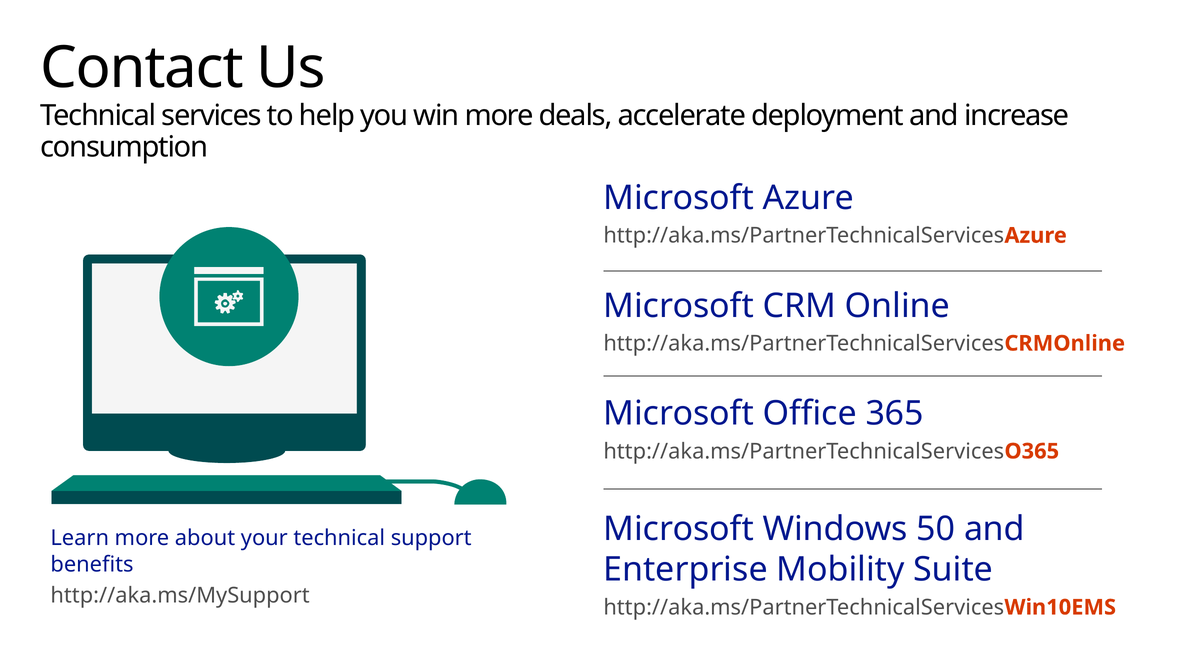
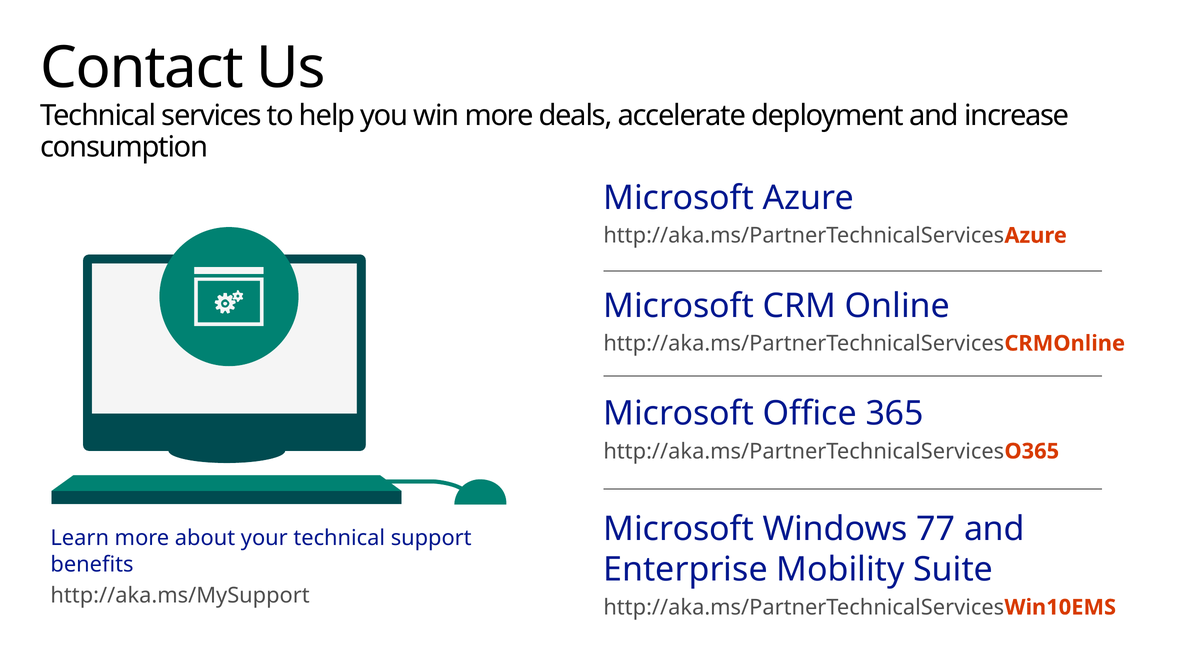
50: 50 -> 77 (936, 529)
